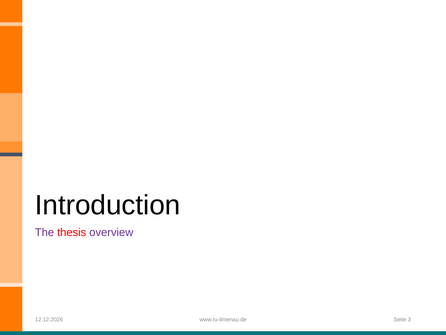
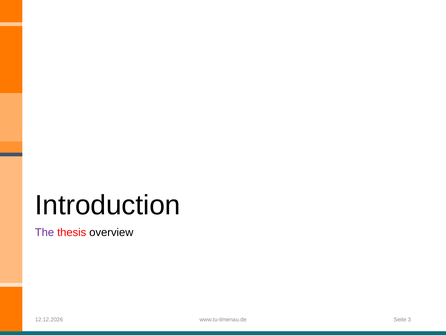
overview colour: purple -> black (111, 232)
